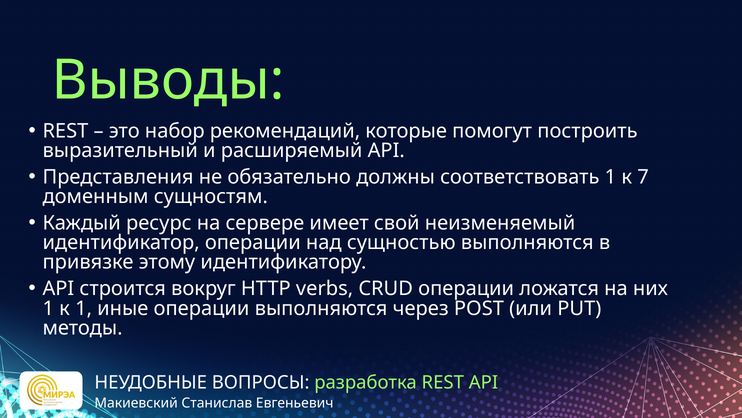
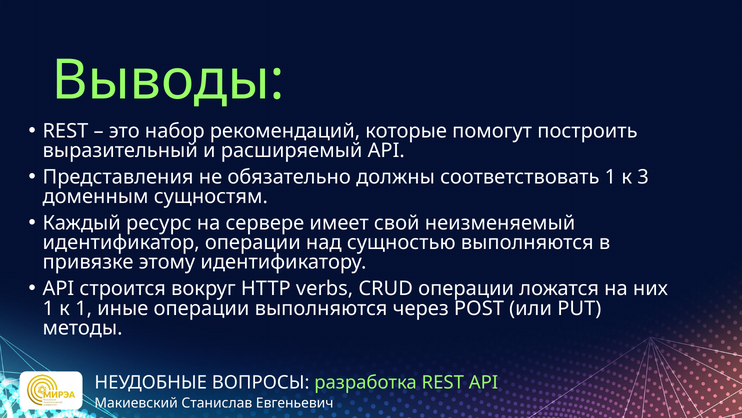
7: 7 -> 3 (643, 177)
